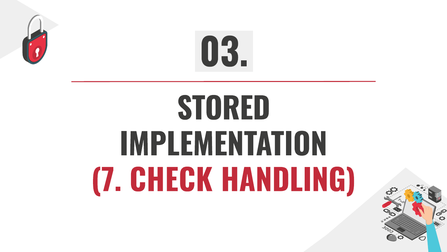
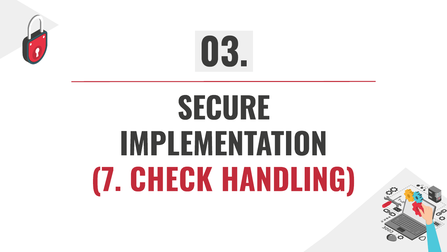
STORED: STORED -> SECURE (224, 109)
